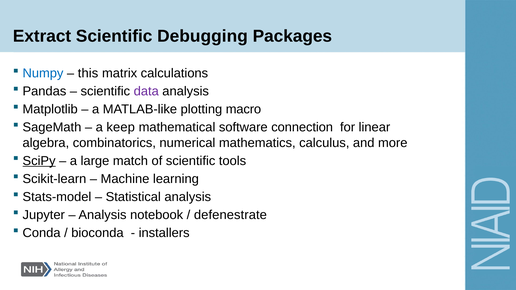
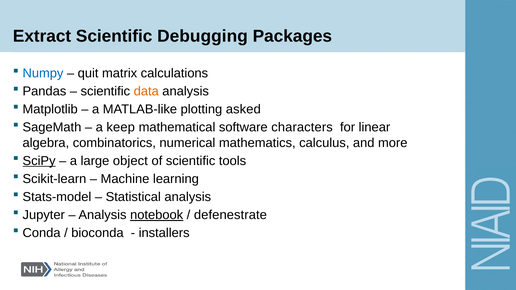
this: this -> quit (88, 73)
data colour: purple -> orange (146, 91)
macro: macro -> asked (243, 109)
connection: connection -> characters (302, 127)
match: match -> object (130, 161)
notebook underline: none -> present (157, 215)
